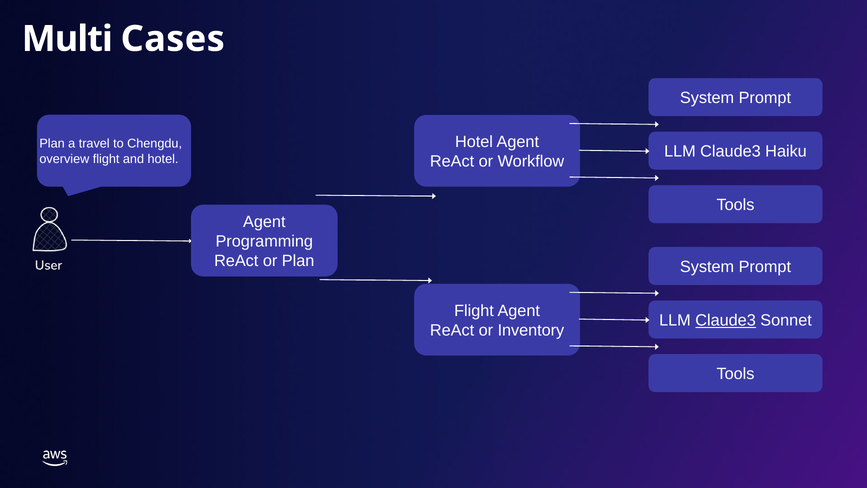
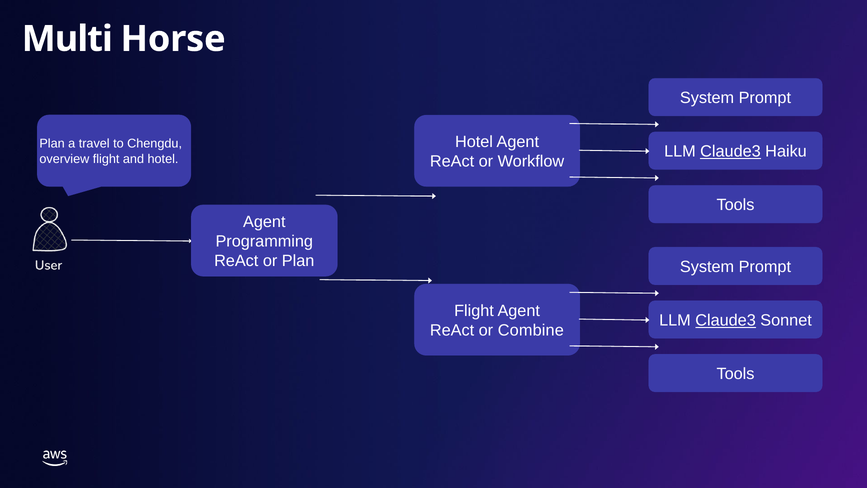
Cases: Cases -> Horse (173, 39)
Claude3 underline: none -> present (731, 151)
Inventory: Inventory -> Combine (531, 330)
